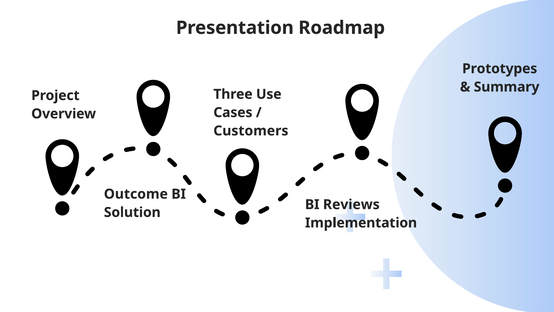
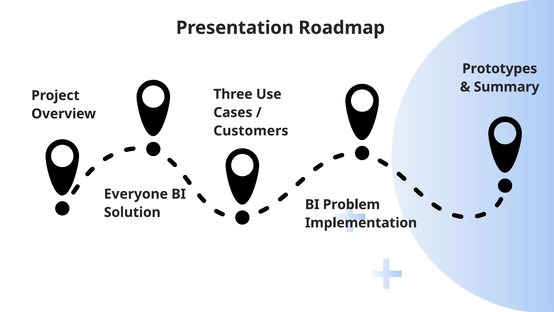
Outcome: Outcome -> Everyone (136, 194)
Reviews: Reviews -> Problem (351, 204)
